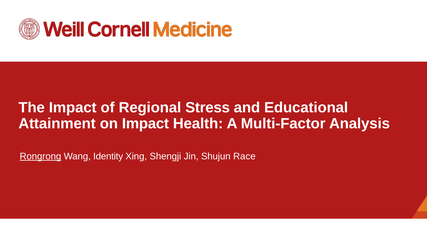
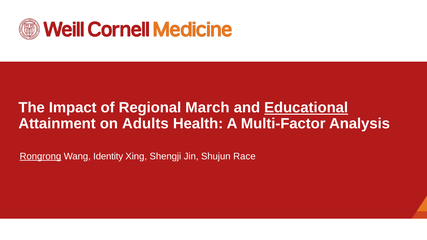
Stress: Stress -> March (207, 108)
Educational underline: none -> present (306, 108)
on Impact: Impact -> Adults (145, 124)
